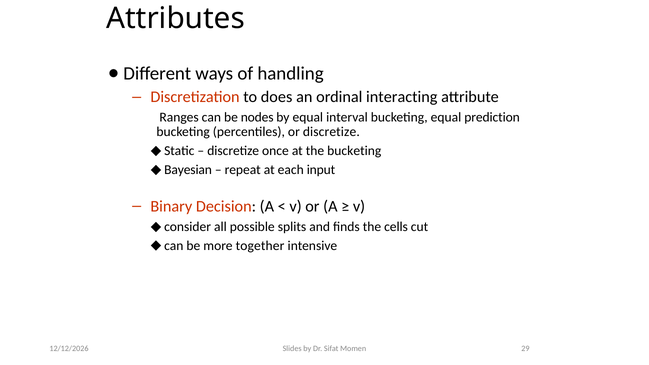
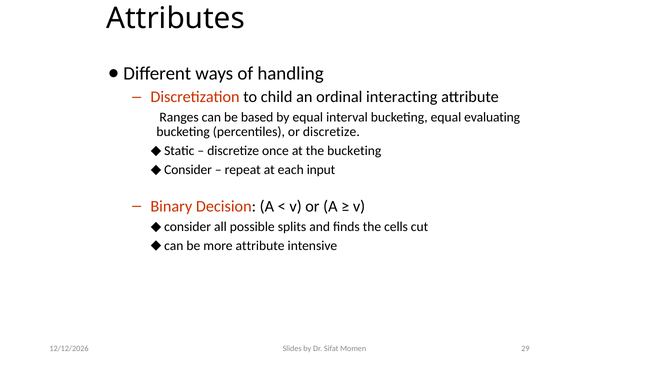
does: does -> child (277, 97)
be nodes: nodes -> based (257, 117)
prediction: prediction -> evaluating (492, 117)
Bayesian: Bayesian -> Consider (188, 170)
more together: together -> attribute (260, 246)
